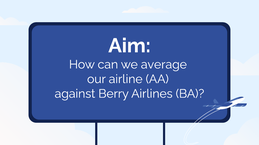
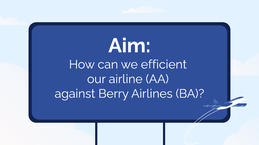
average: average -> efficient (164, 65)
